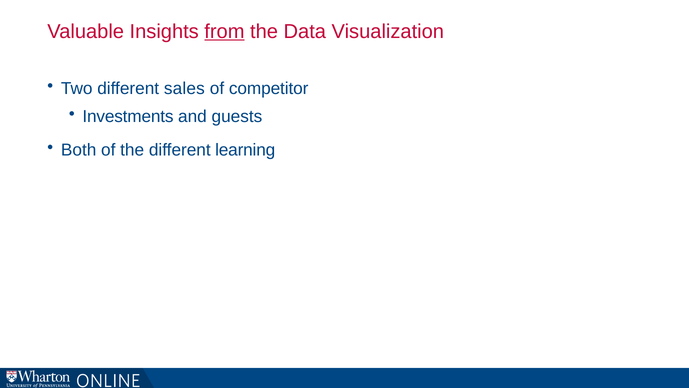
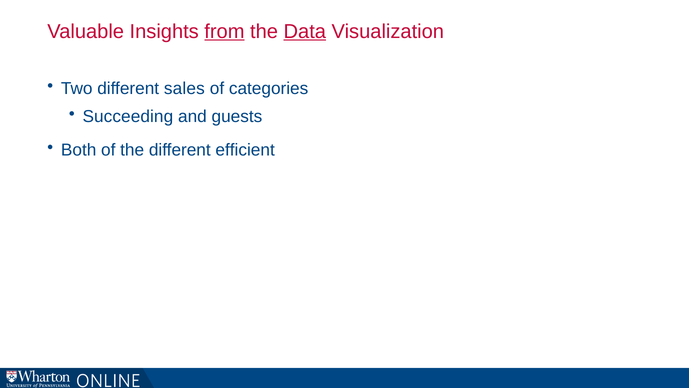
Data underline: none -> present (305, 31)
competitor: competitor -> categories (269, 89)
Investments: Investments -> Succeeding (128, 117)
learning: learning -> efficient (245, 150)
